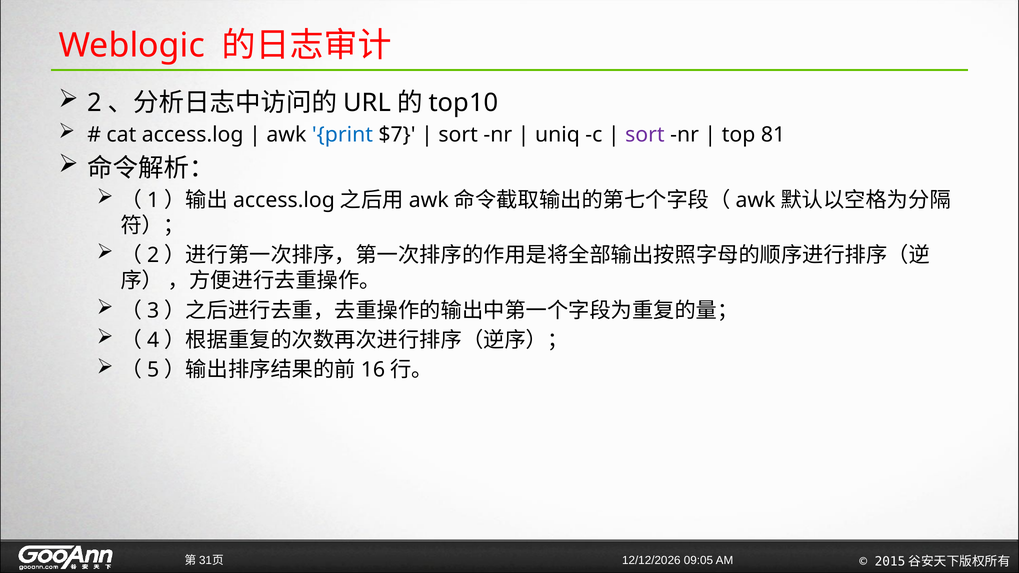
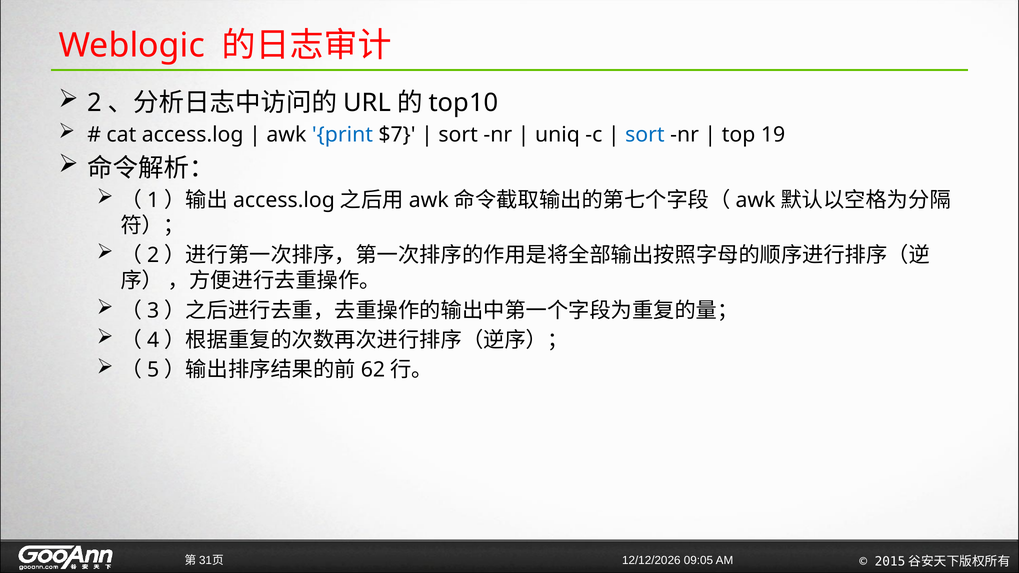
sort colour: purple -> blue (645, 135)
81: 81 -> 19 (773, 135)
16: 16 -> 62 (373, 370)
